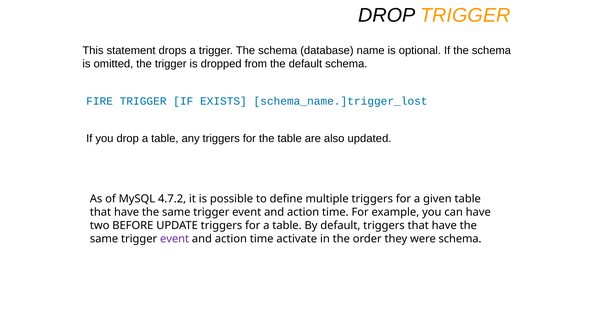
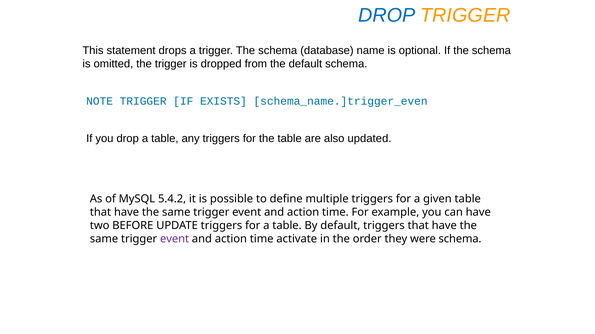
DROP colour: black -> blue (387, 15)
FIRE: FIRE -> NOTE (100, 101)
schema_name.]trigger_lost: schema_name.]trigger_lost -> schema_name.]trigger_even (341, 101)
4.7.2: 4.7.2 -> 5.4.2 (172, 199)
